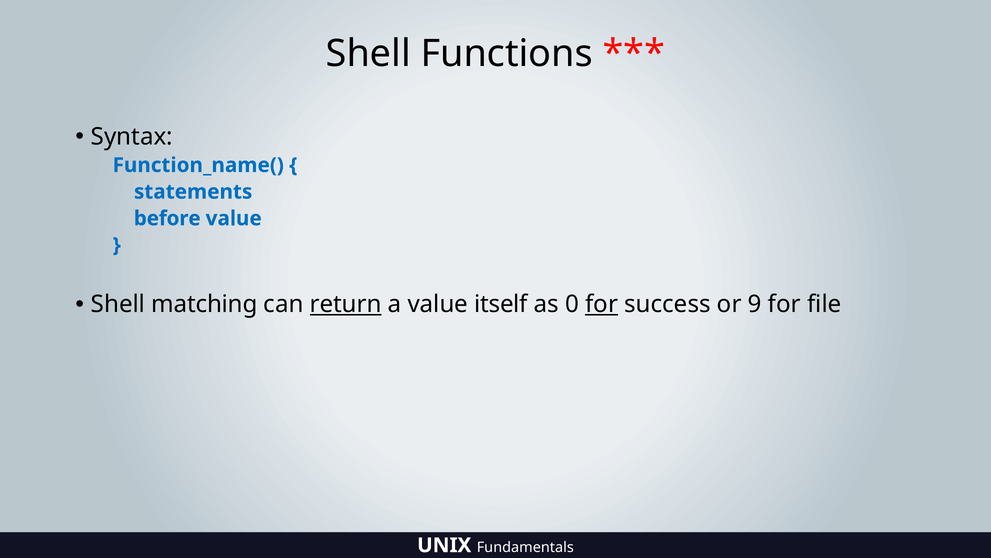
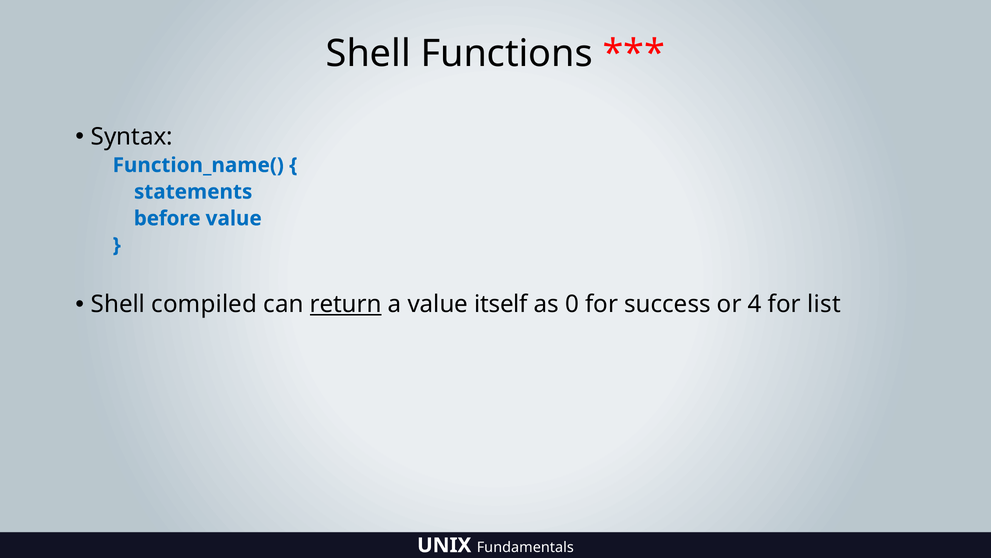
matching: matching -> compiled (204, 304)
for underline: present -> none (602, 304)
9: 9 -> 4 (755, 304)
file: file -> list (824, 304)
